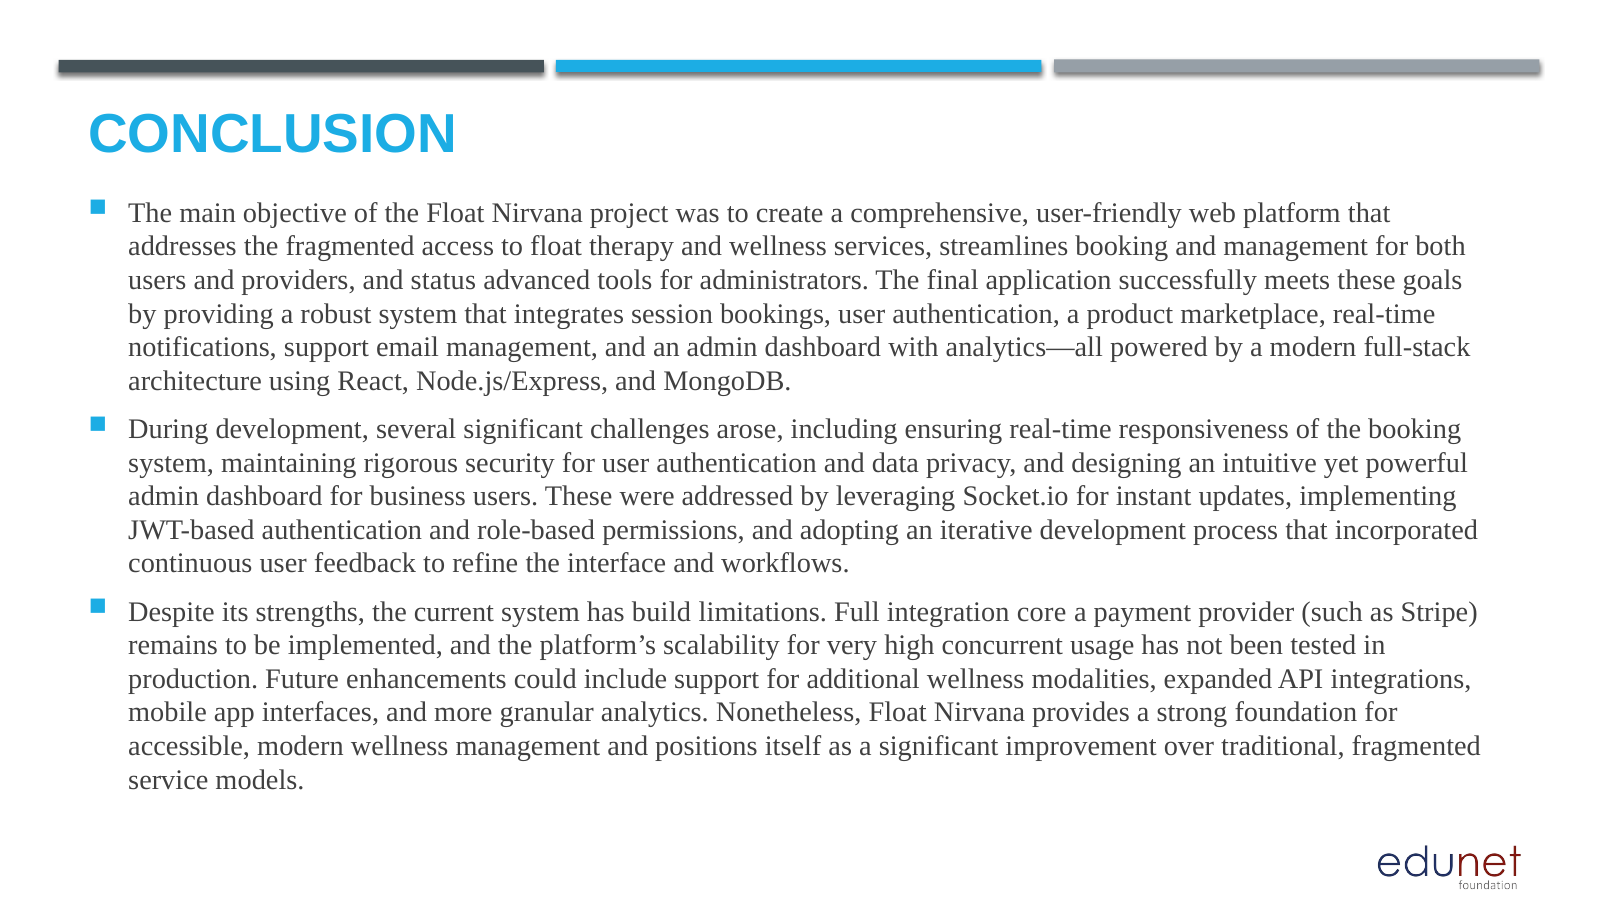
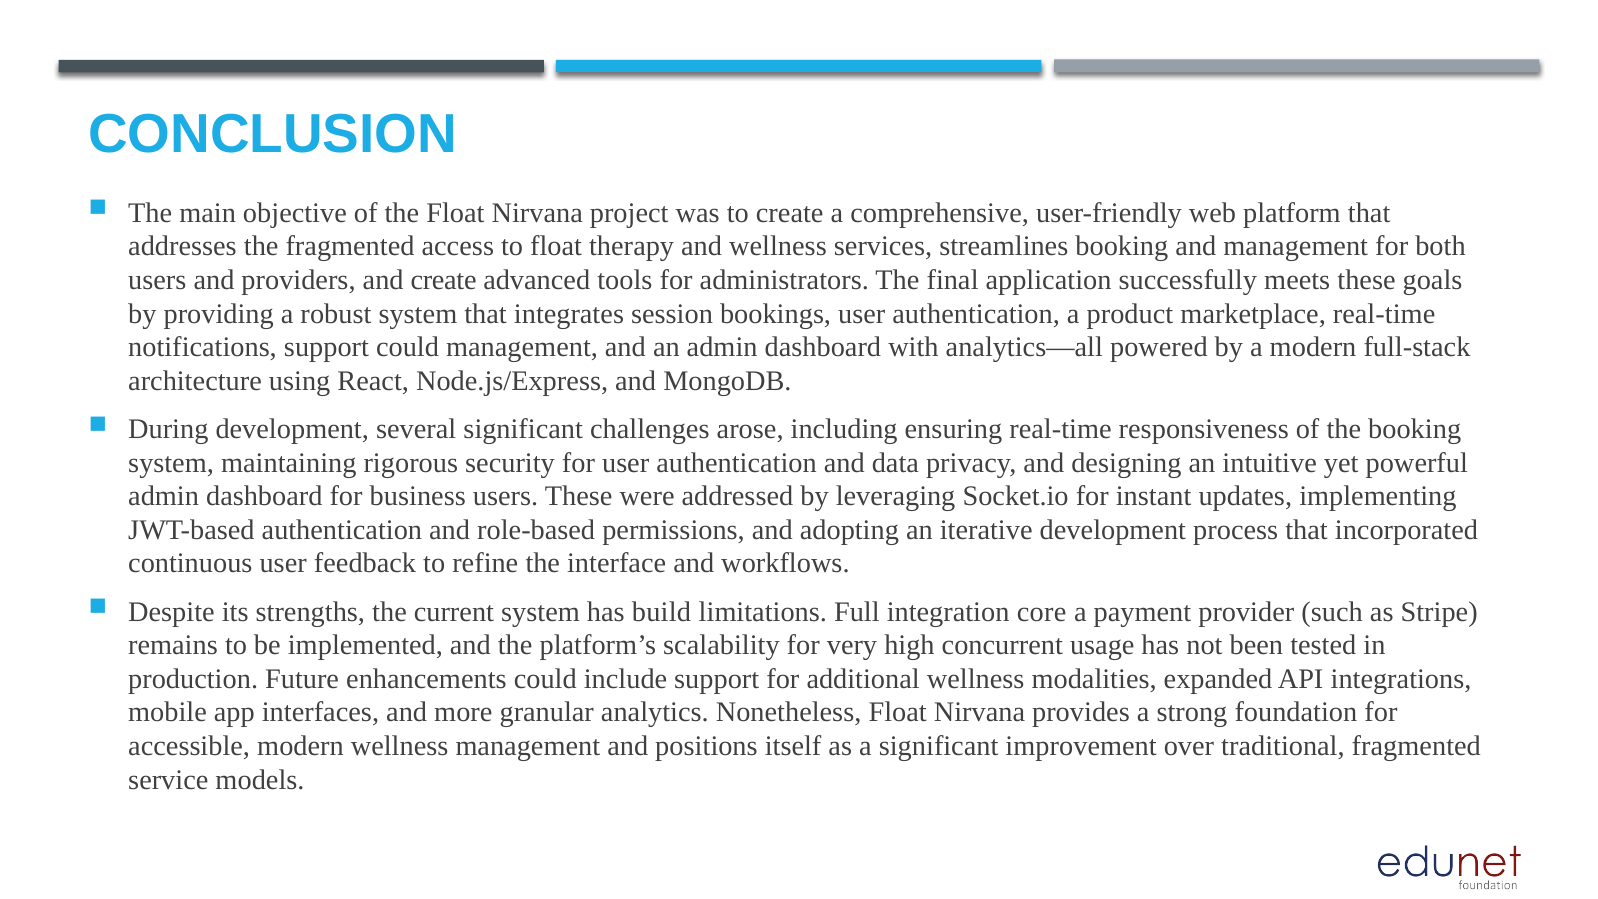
and status: status -> create (444, 280)
support email: email -> could (408, 347)
